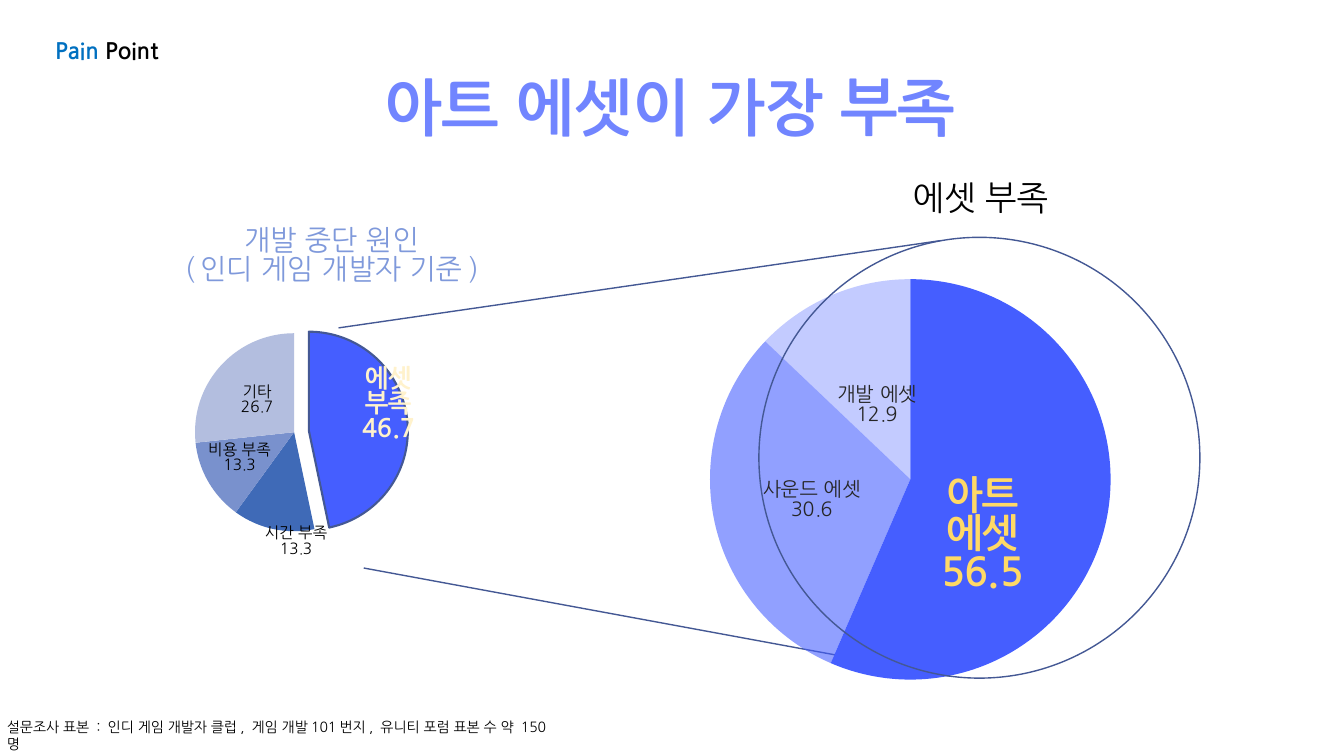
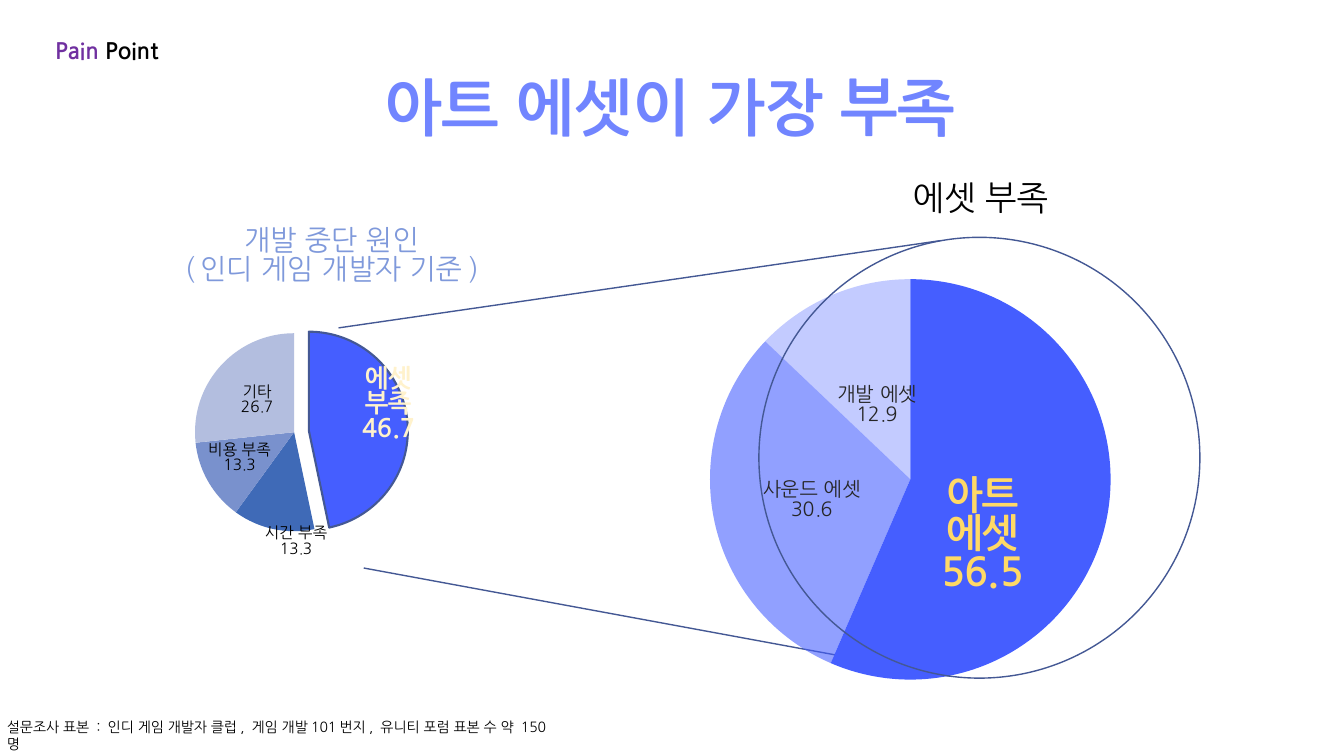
Pain colour: blue -> purple (77, 52)
